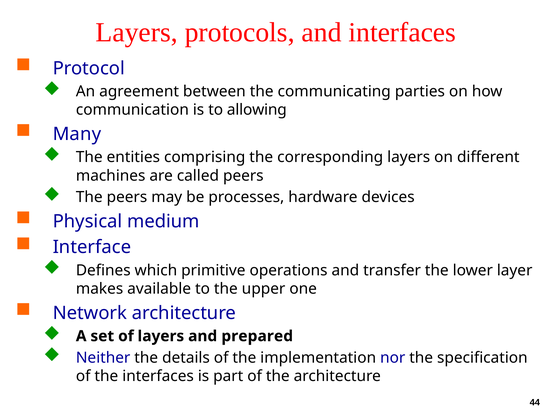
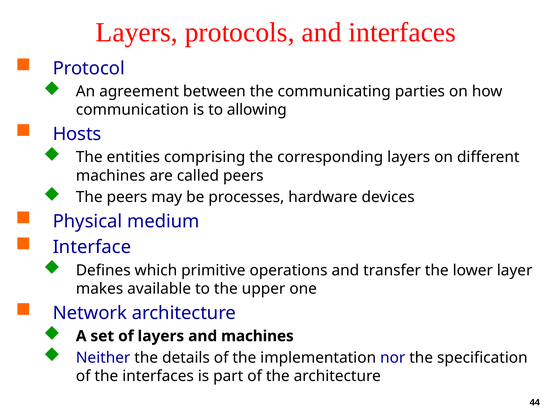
Many: Many -> Hosts (77, 134)
and prepared: prepared -> machines (257, 337)
